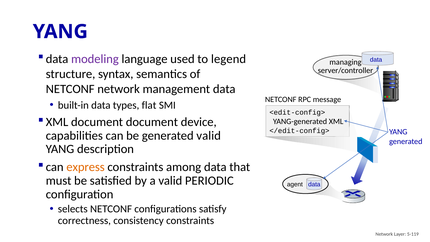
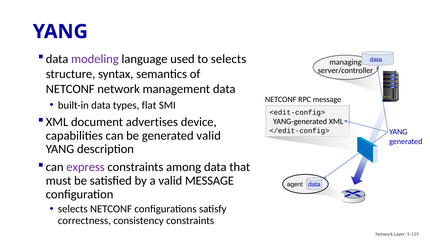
to legend: legend -> selects (229, 59)
document document: document -> advertises (152, 122)
express colour: orange -> purple (86, 167)
valid PERIODIC: PERIODIC -> MESSAGE (209, 181)
